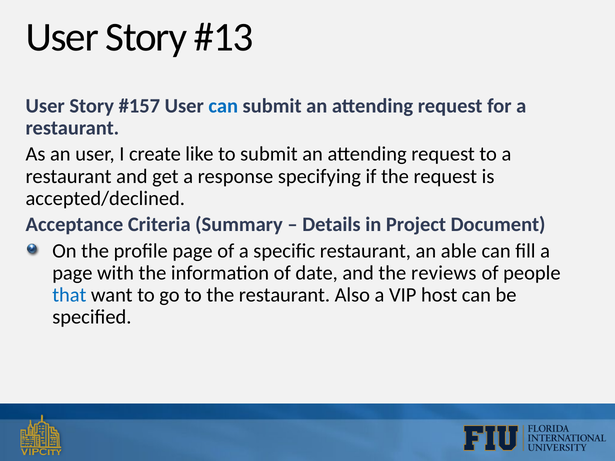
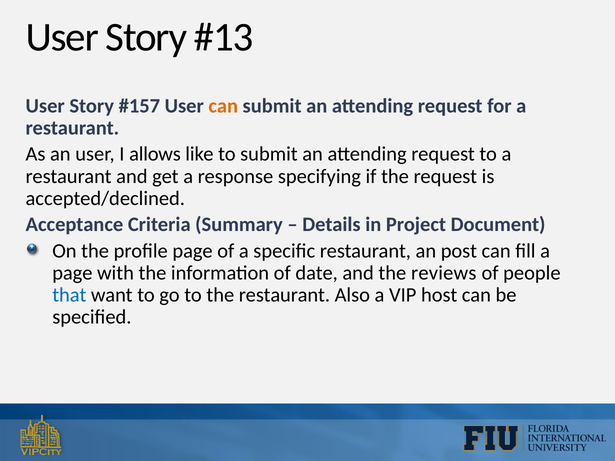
can colour: blue -> orange (223, 106)
create: create -> allows (155, 154)
able: able -> post (459, 251)
